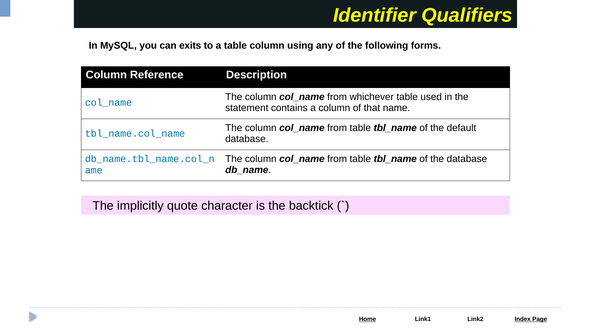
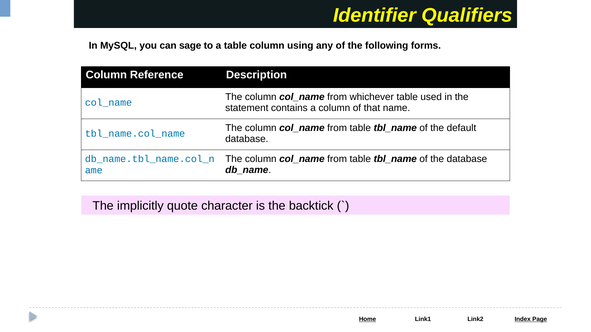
exits: exits -> sage (190, 46)
